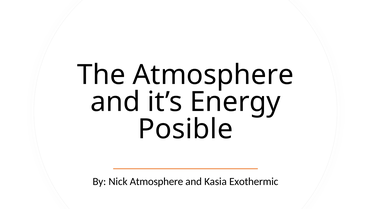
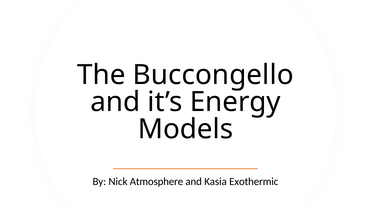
The Atmosphere: Atmosphere -> Buccongello (213, 75)
Posible: Posible -> Models (186, 129)
